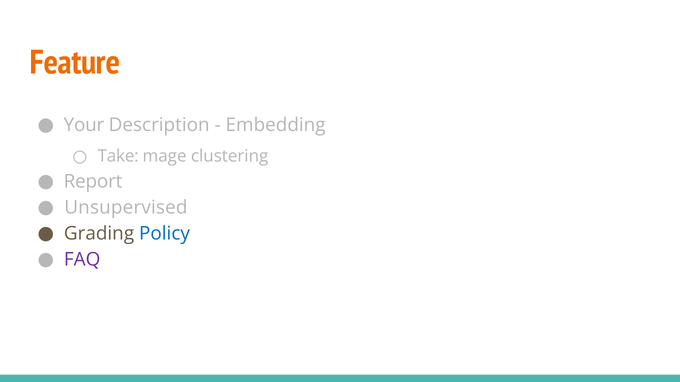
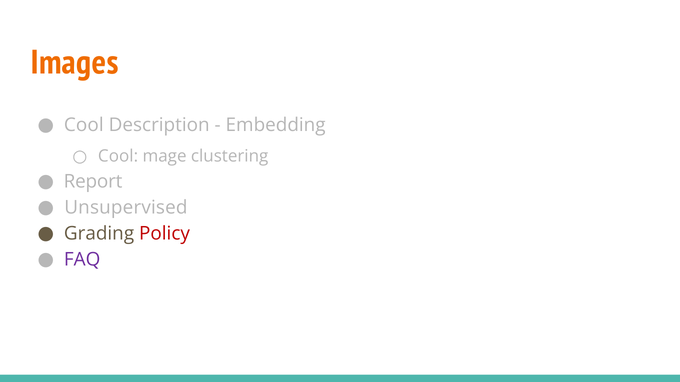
Feature: Feature -> Images (75, 63)
Your: Your -> Cool (84, 125)
Take: Take -> Cool (118, 157)
Policy colour: blue -> red (164, 234)
